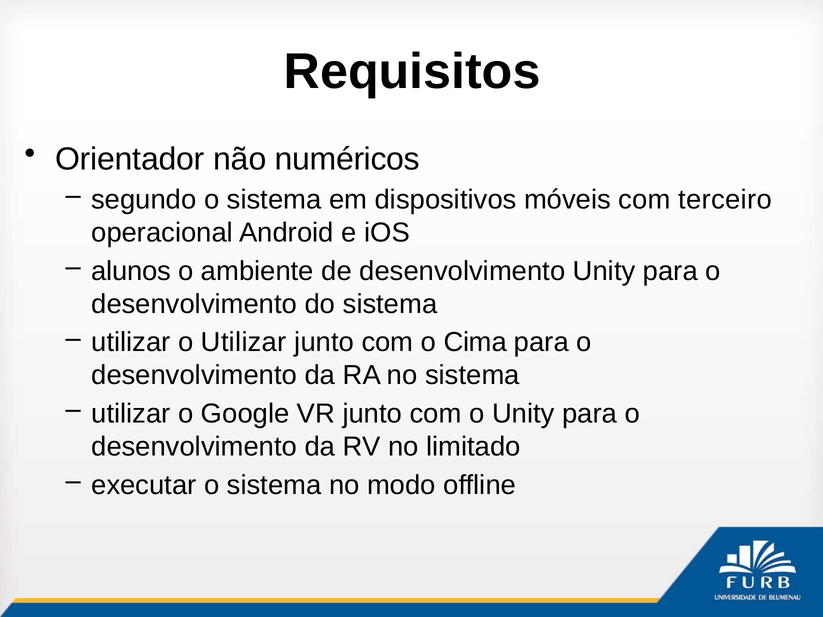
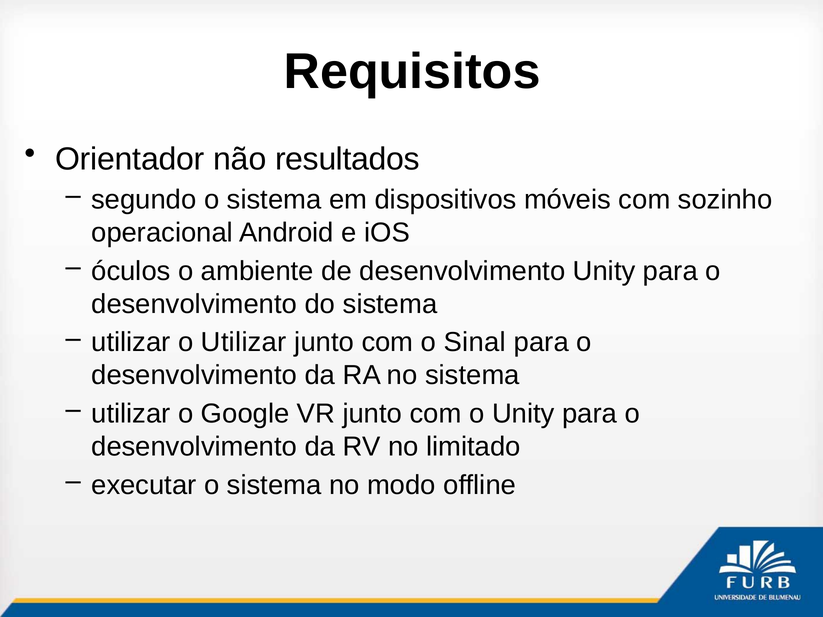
numéricos: numéricos -> resultados (347, 159)
terceiro: terceiro -> sozinho (725, 200)
alunos: alunos -> óculos (131, 271)
Cima: Cima -> Sinal (475, 343)
